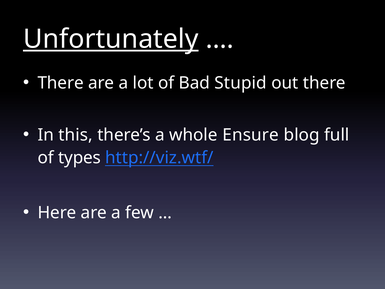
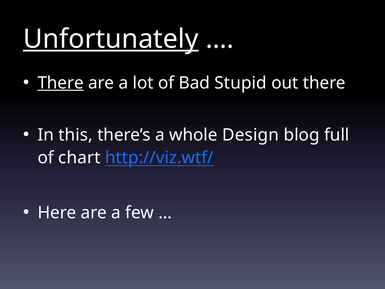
There underline: none -> present (61, 83)
Ensure: Ensure -> Design (251, 135)
types: types -> chart (79, 158)
